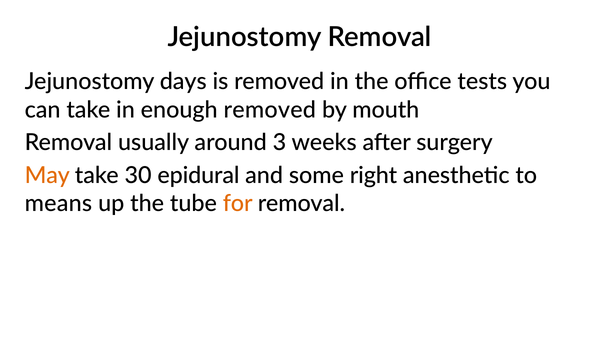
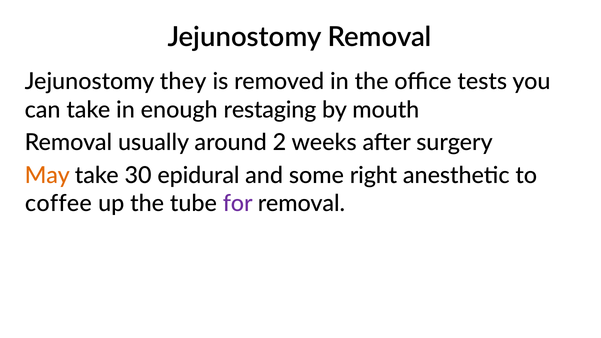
days: days -> they (183, 82)
enough removed: removed -> restaging (270, 110)
3: 3 -> 2 (279, 143)
means: means -> coffee (58, 203)
for colour: orange -> purple (238, 203)
